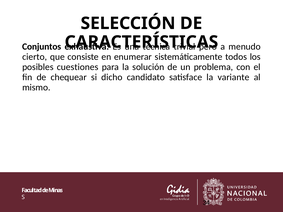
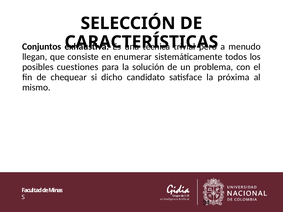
cierto: cierto -> llegan (35, 57)
variante: variante -> próxima (233, 77)
